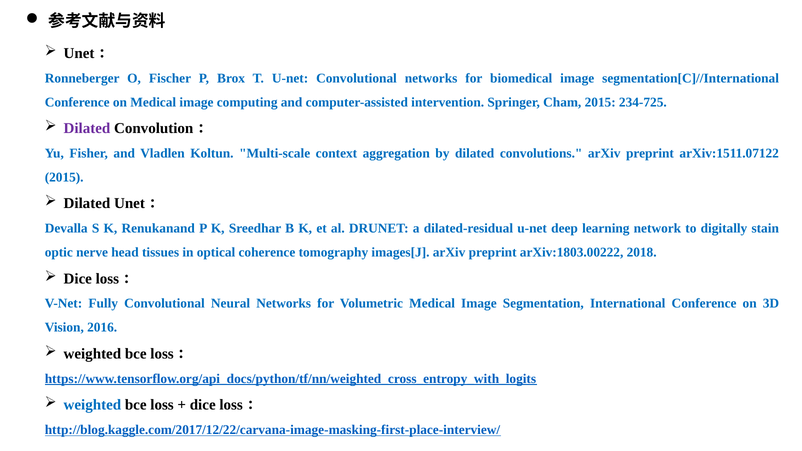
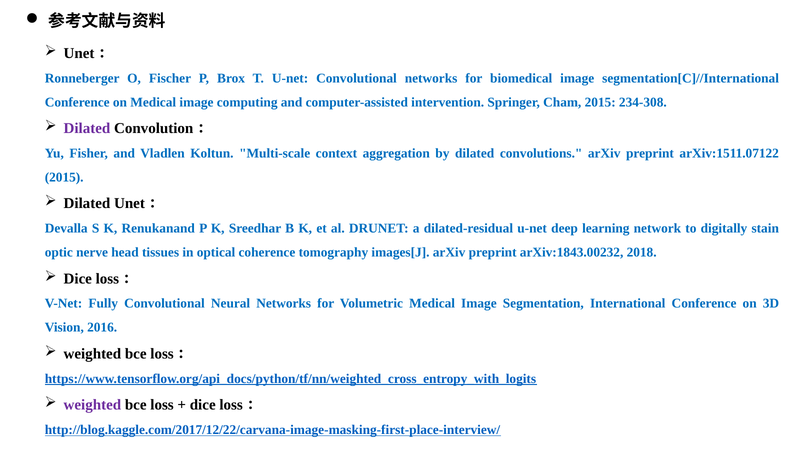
234-725: 234-725 -> 234-308 (643, 102)
arXiv:1803.00222: arXiv:1803.00222 -> arXiv:1843.00232 (572, 253)
weighted colour: blue -> purple (92, 405)
